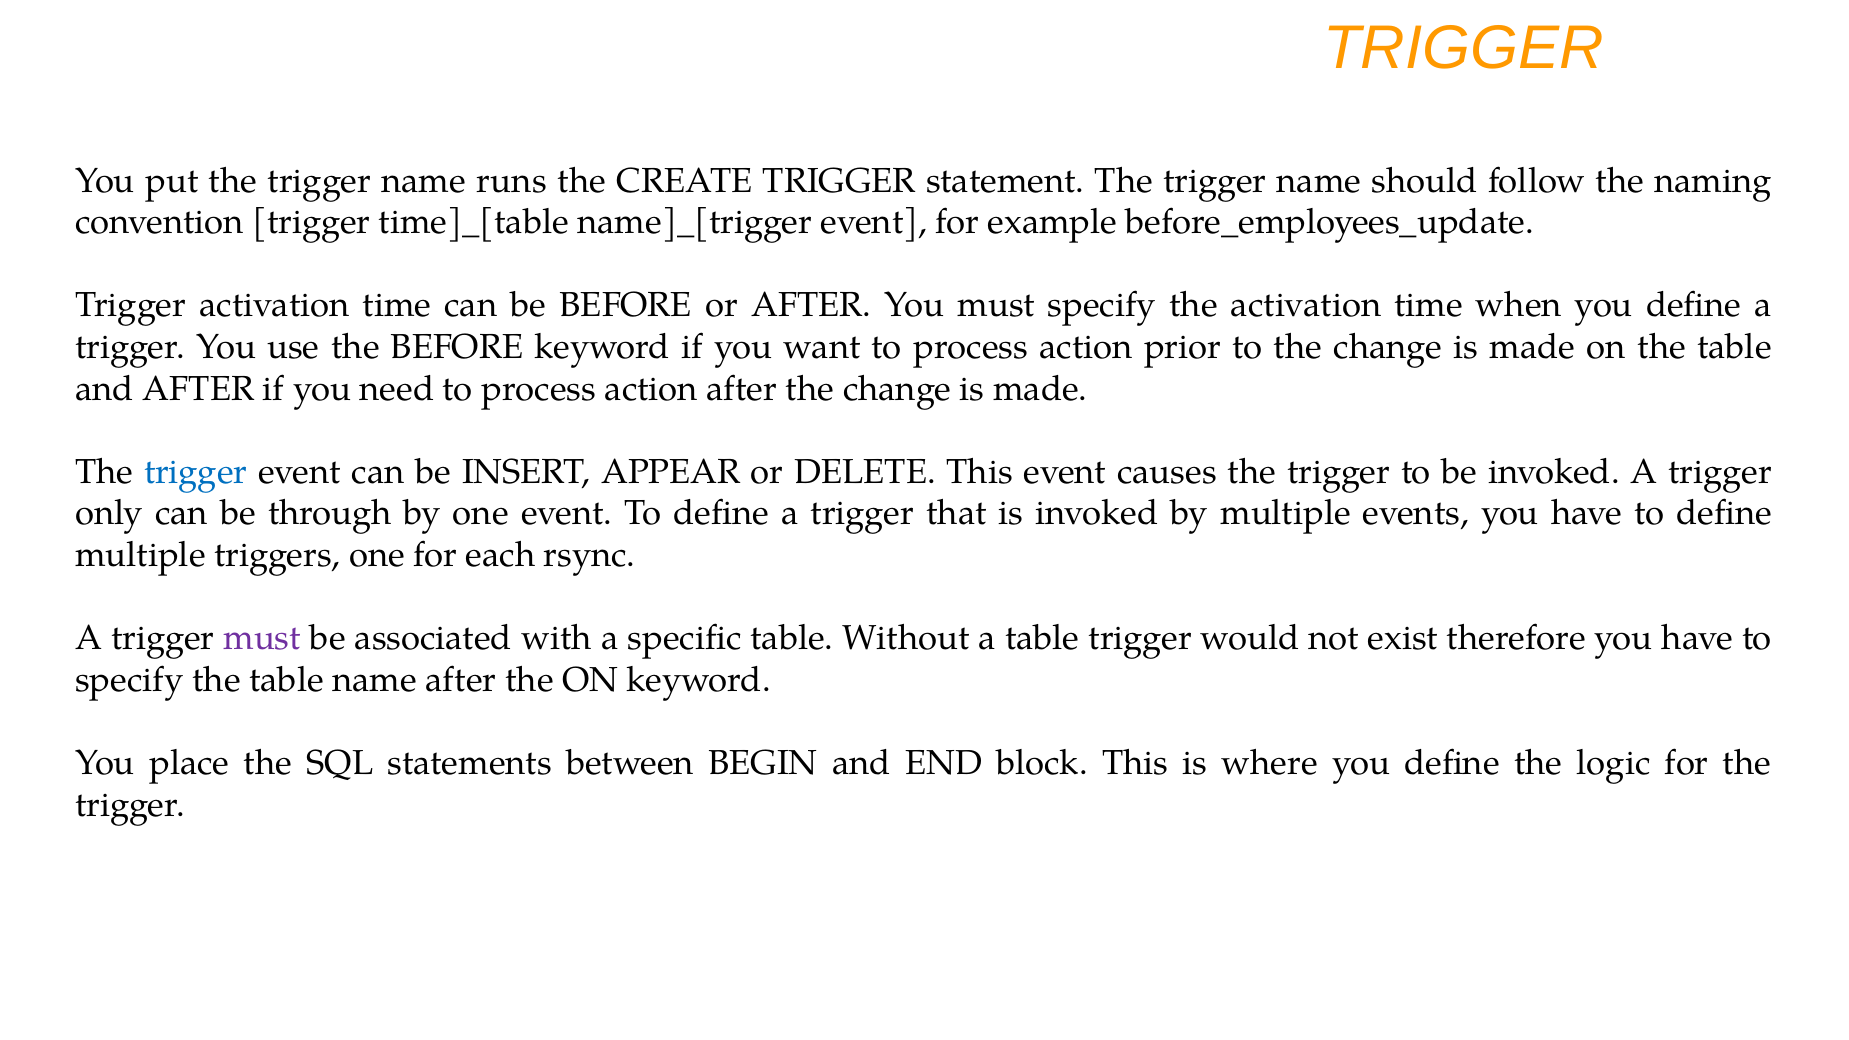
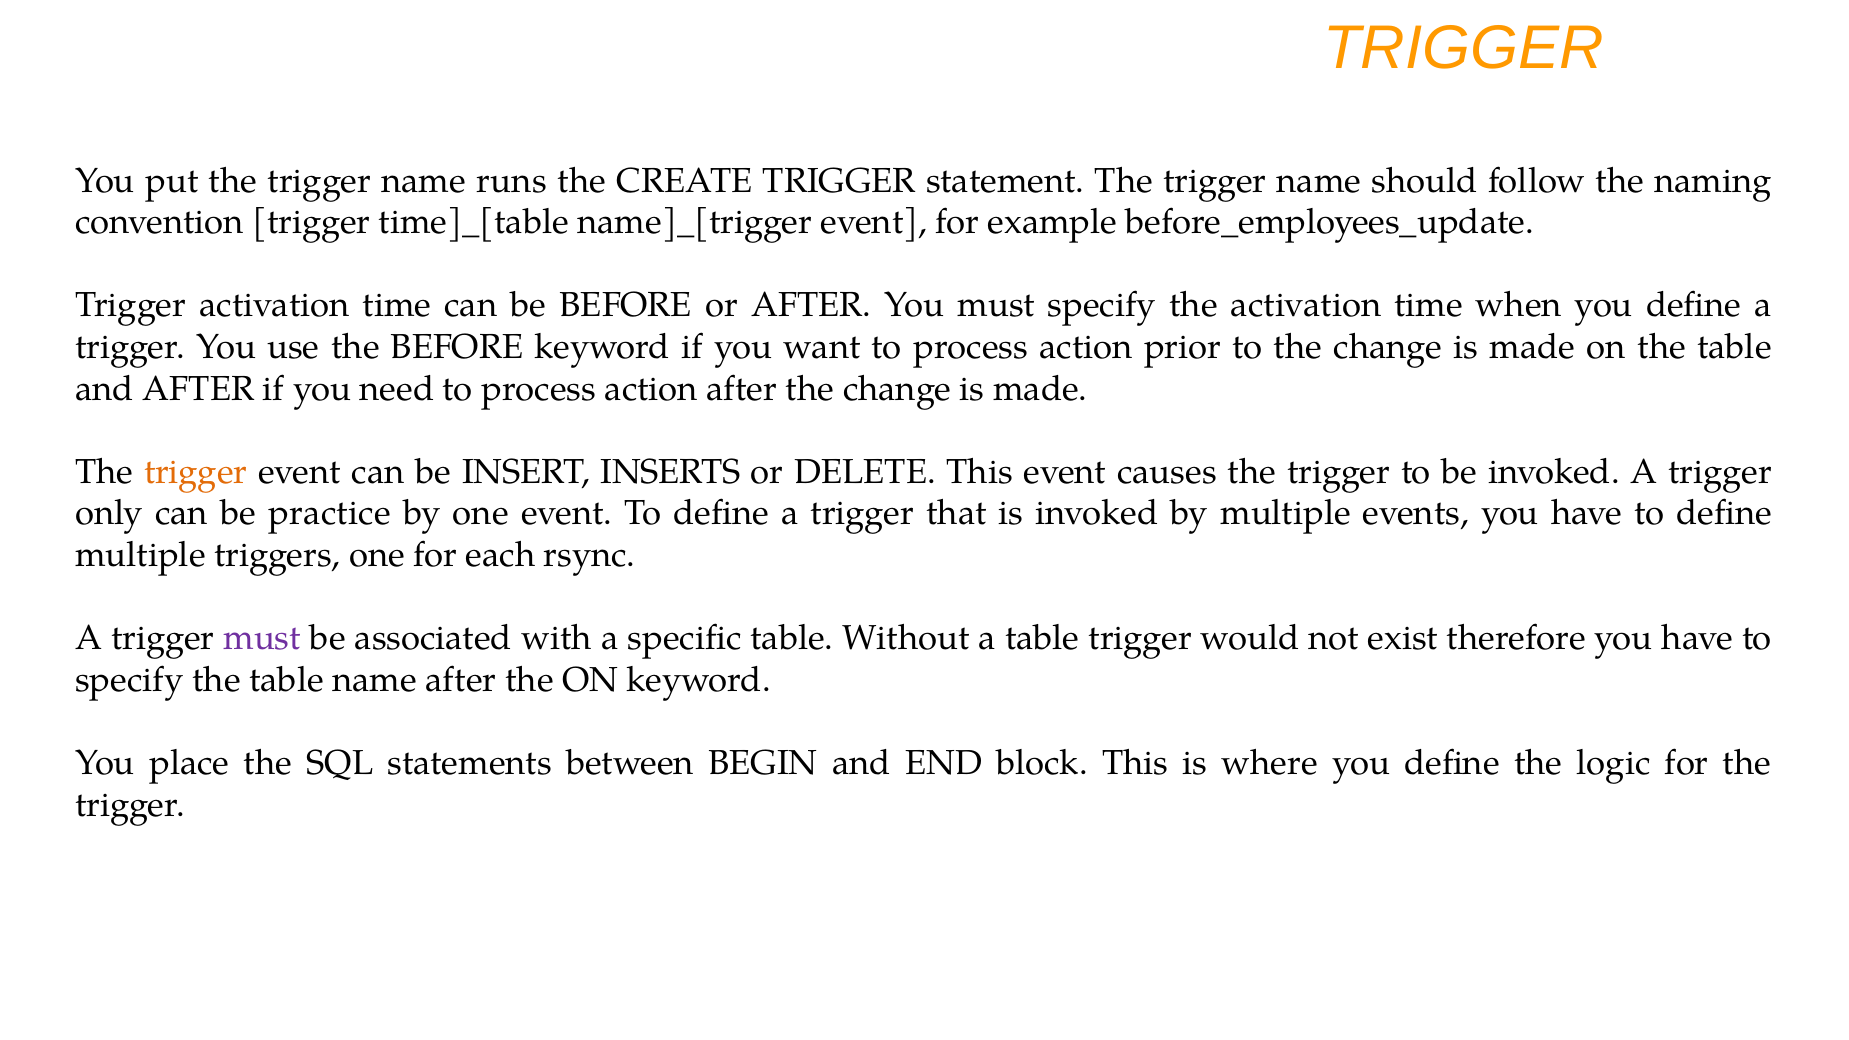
trigger colour: blue -> orange (196, 472)
APPEAR: APPEAR -> INSERTS (671, 472)
through: through -> practice (330, 513)
